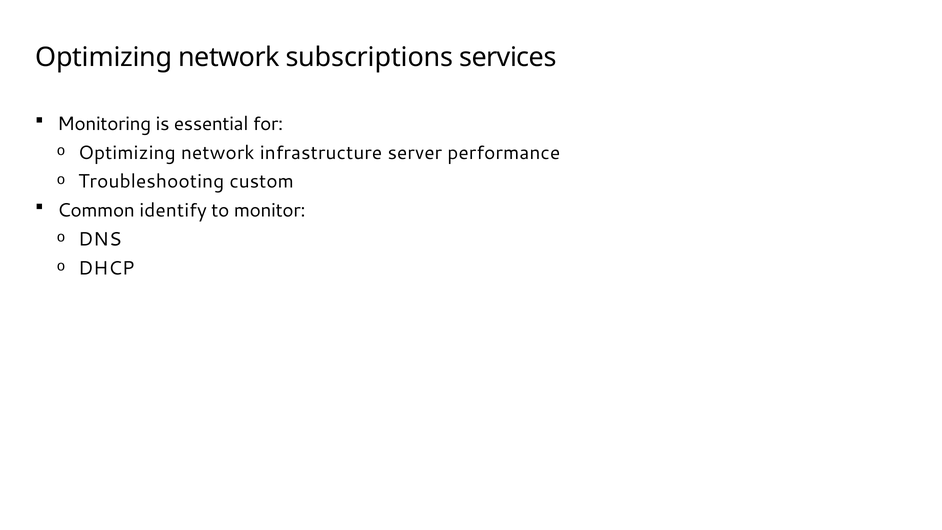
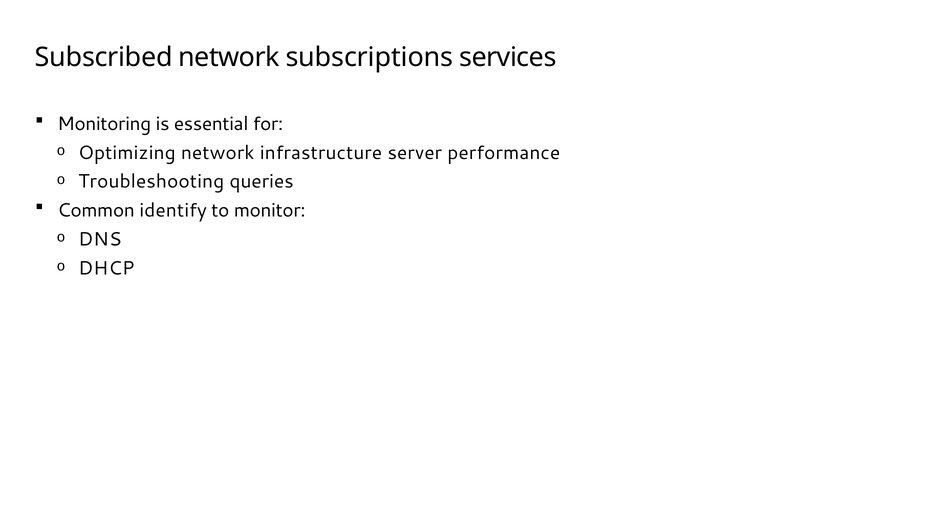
Optimizing: Optimizing -> Subscribed (104, 57)
custom: custom -> queries (262, 182)
